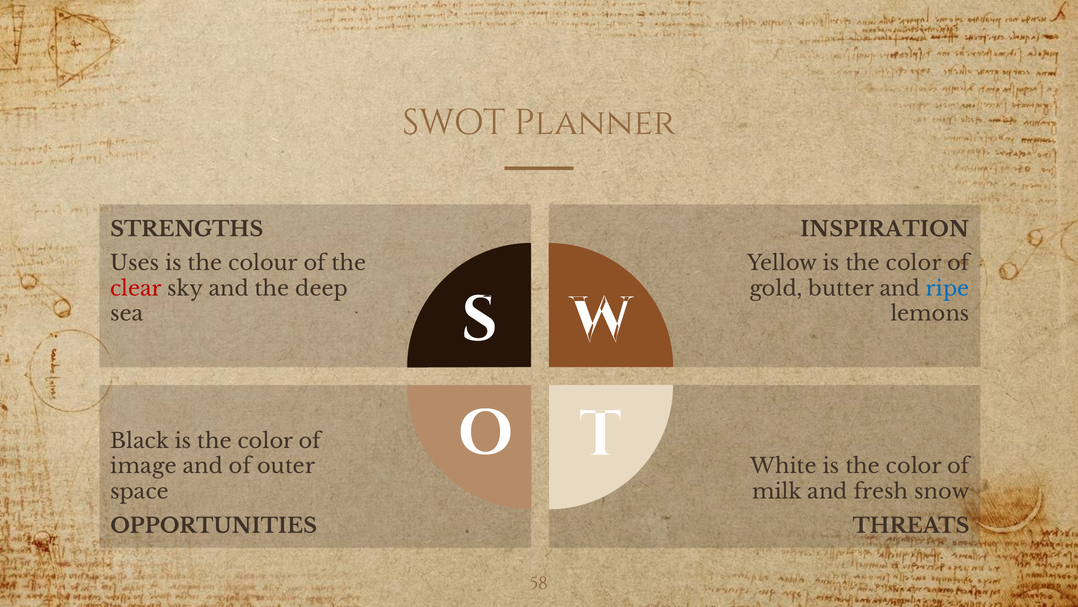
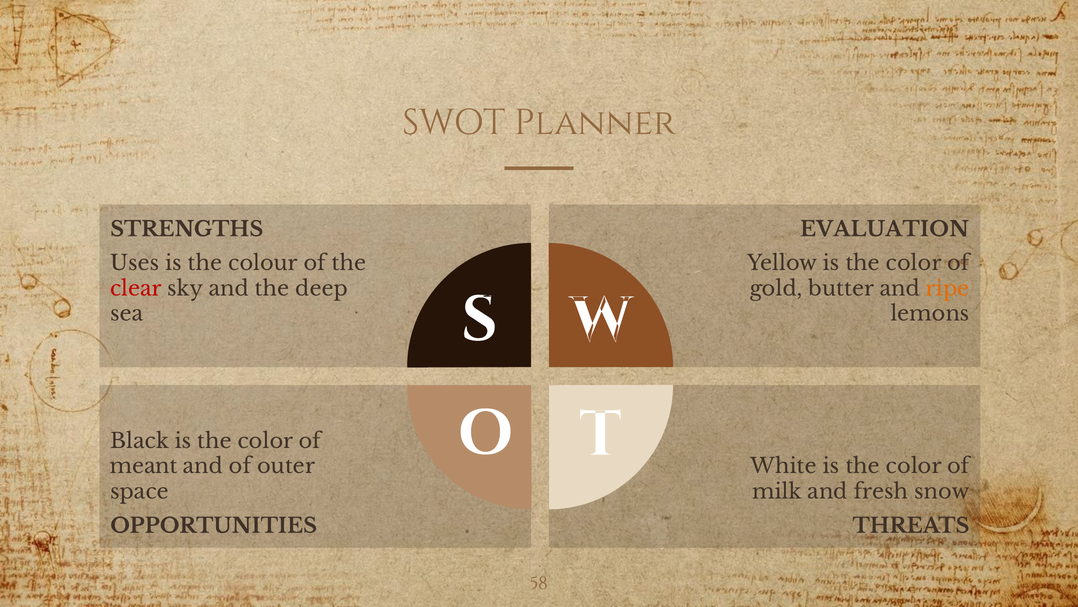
INSPIRATION: INSPIRATION -> EVALUATION (884, 229)
ripe colour: blue -> orange (948, 288)
image: image -> meant (144, 466)
